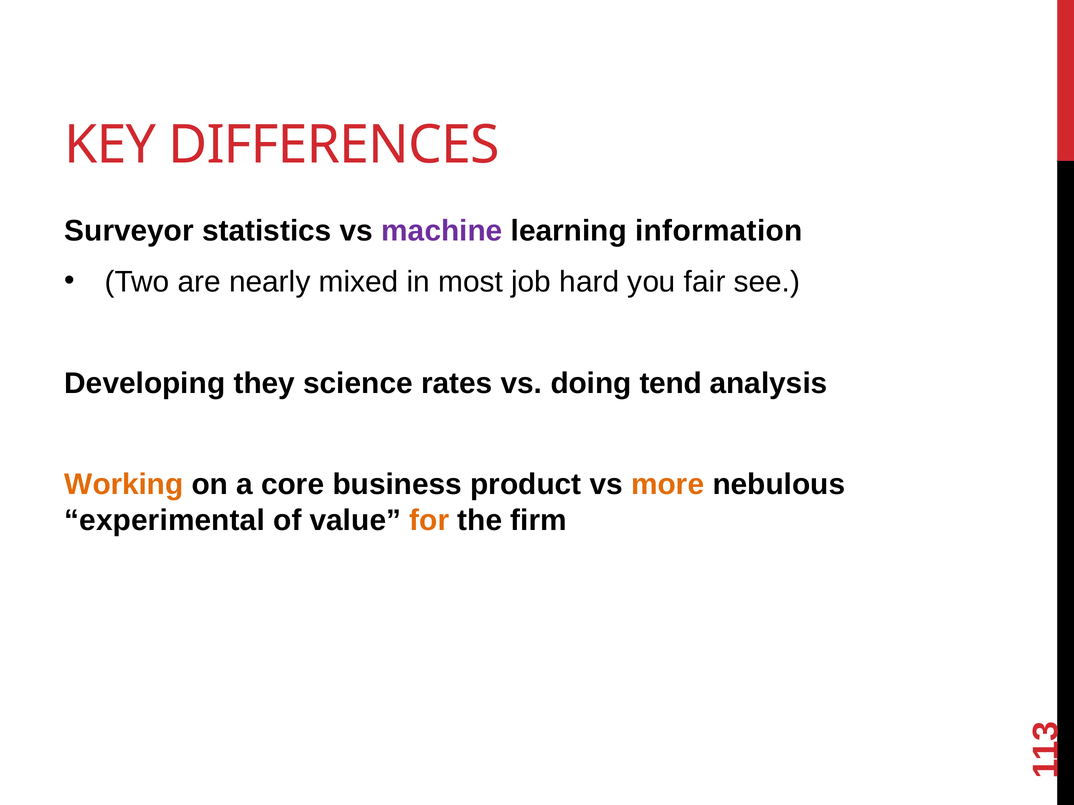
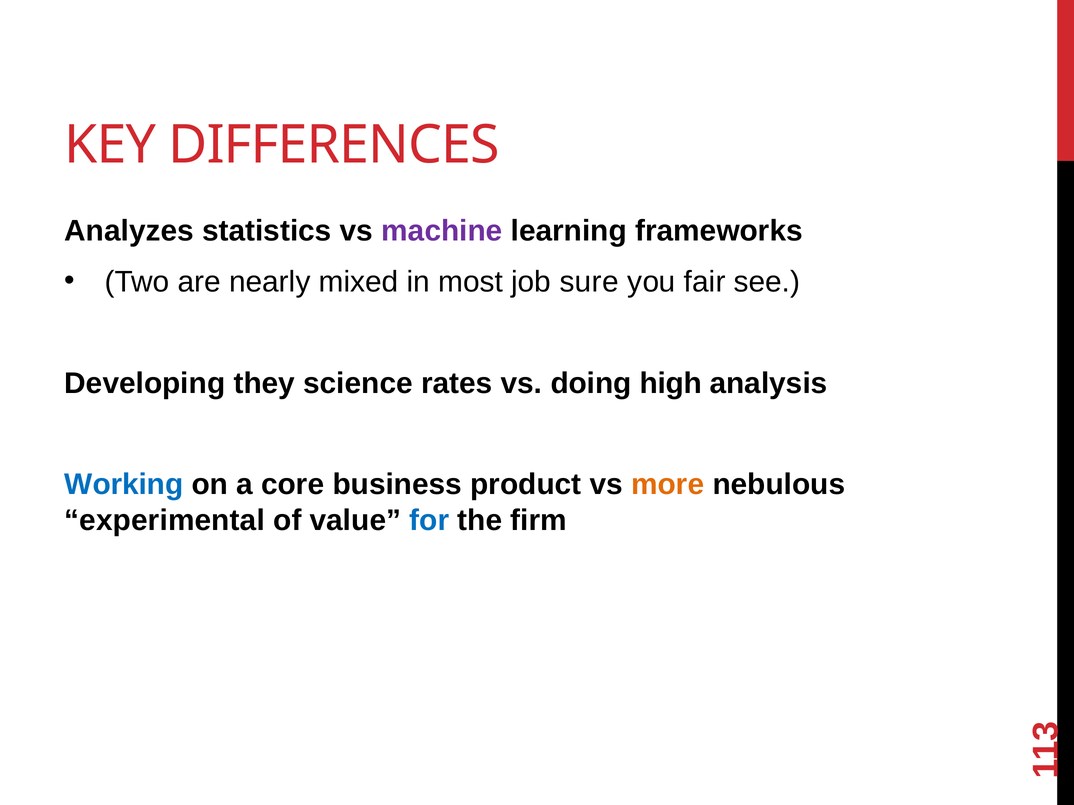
Surveyor: Surveyor -> Analyzes (129, 231)
information: information -> frameworks (719, 231)
hard: hard -> sure (589, 282)
tend: tend -> high (671, 383)
Working colour: orange -> blue (124, 485)
for colour: orange -> blue (429, 521)
